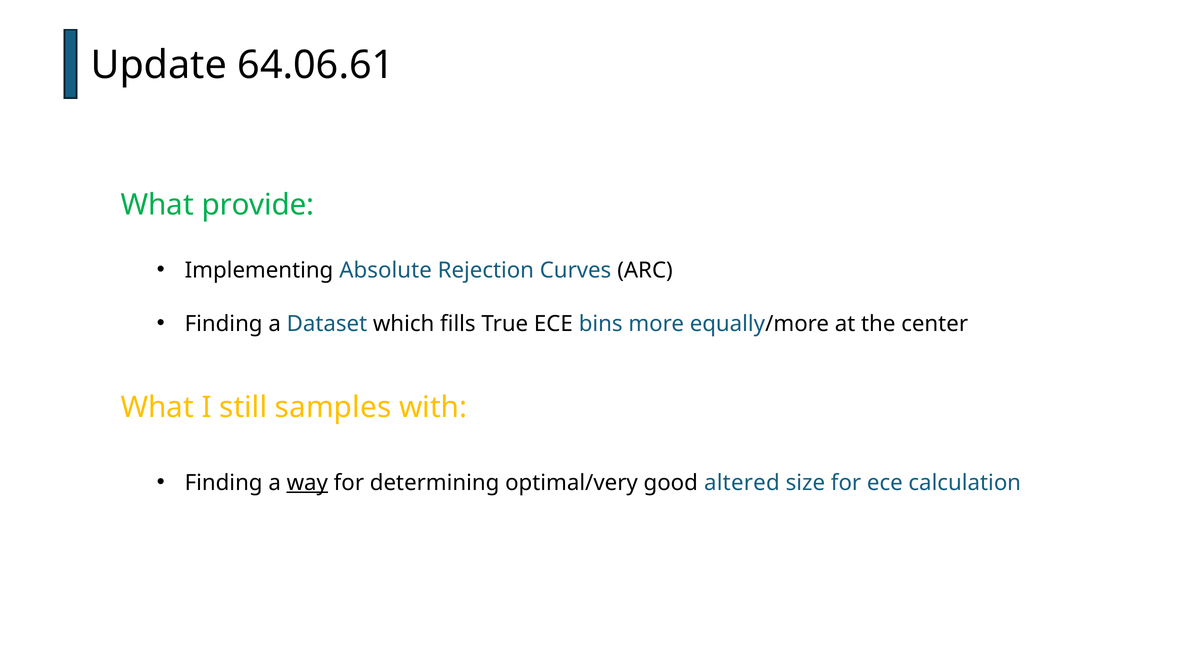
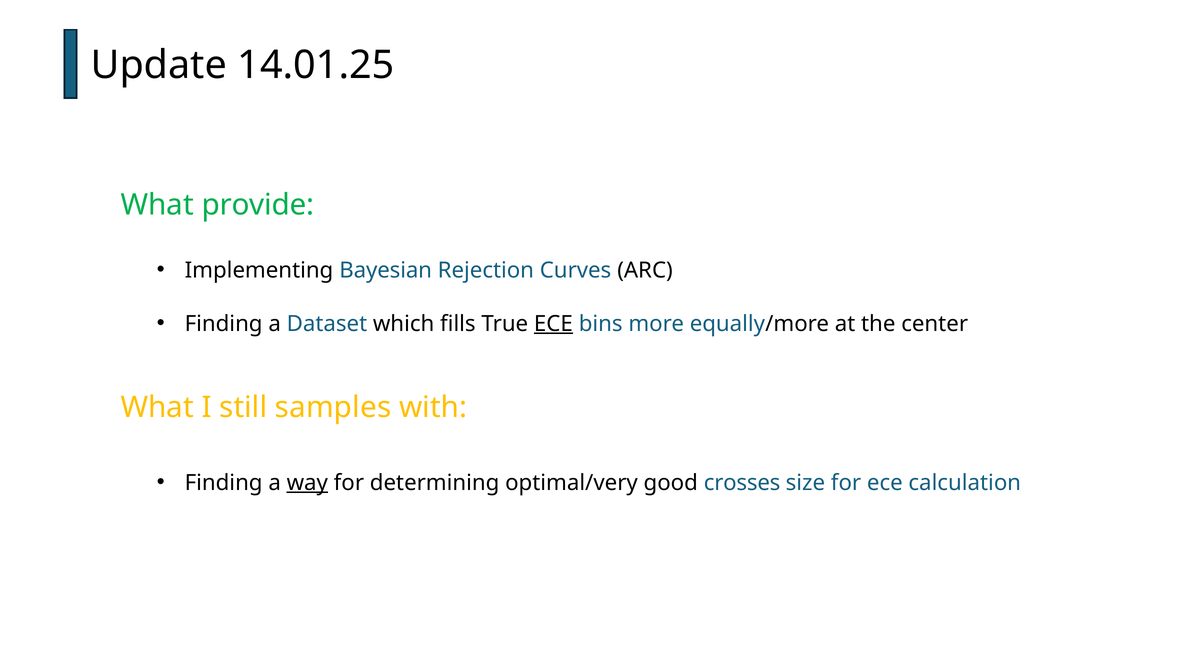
64.06.61: 64.06.61 -> 14.01.25 (316, 65)
Absolute: Absolute -> Bayesian (386, 270)
ECE underline: none -> present (553, 324)
altered: altered -> crosses (742, 483)
